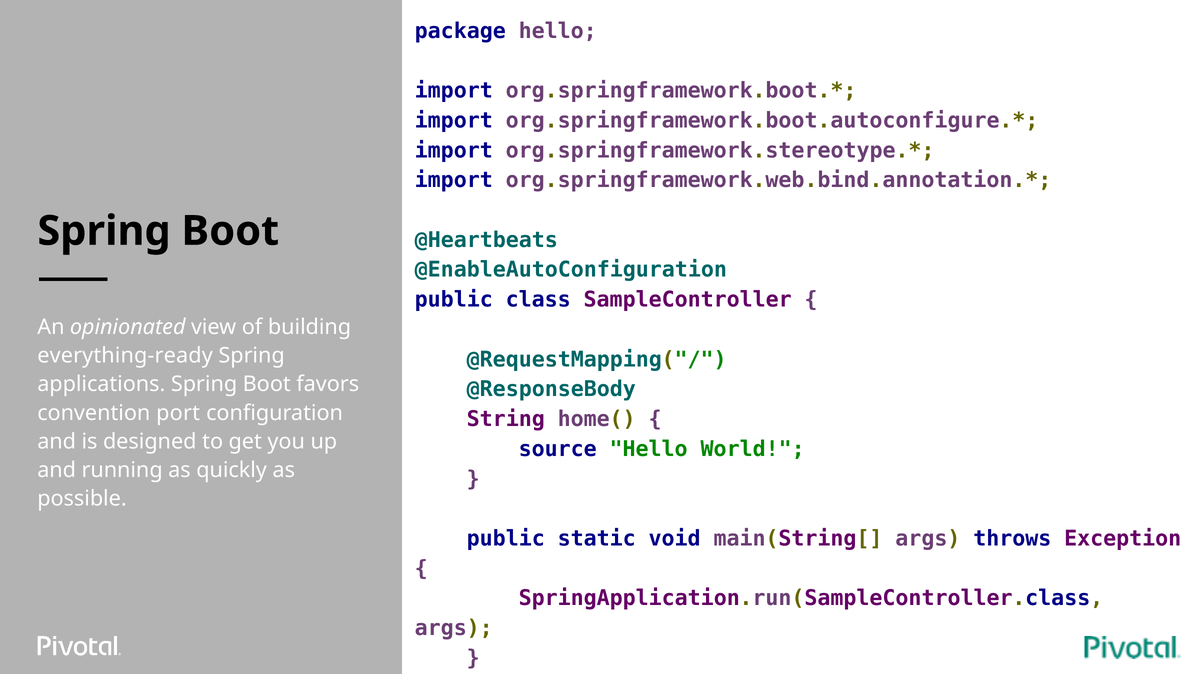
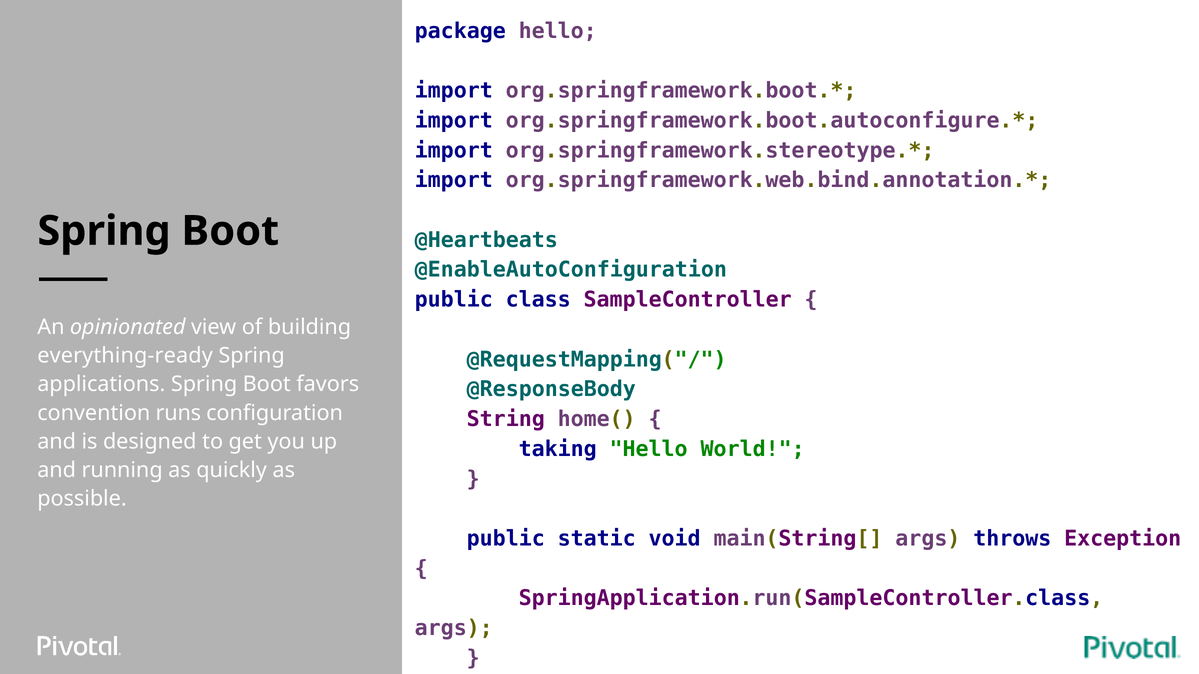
port: port -> runs (178, 413)
source: source -> taking (558, 449)
